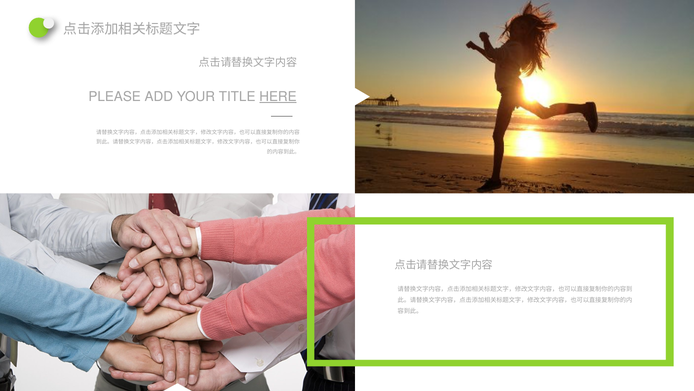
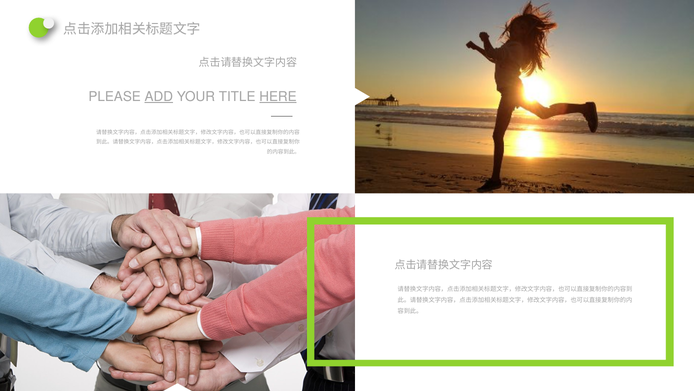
ADD underline: none -> present (159, 97)
